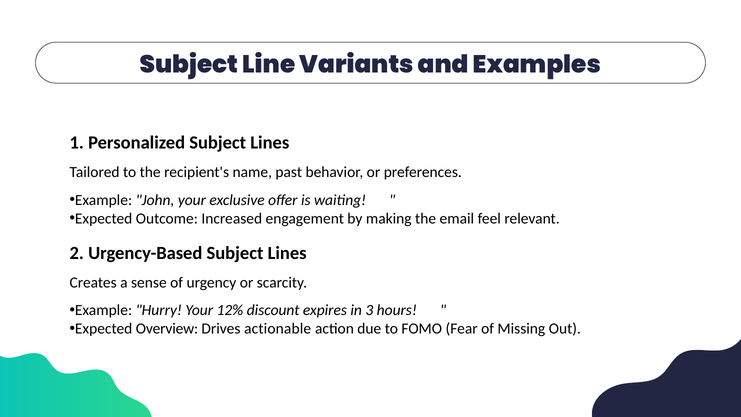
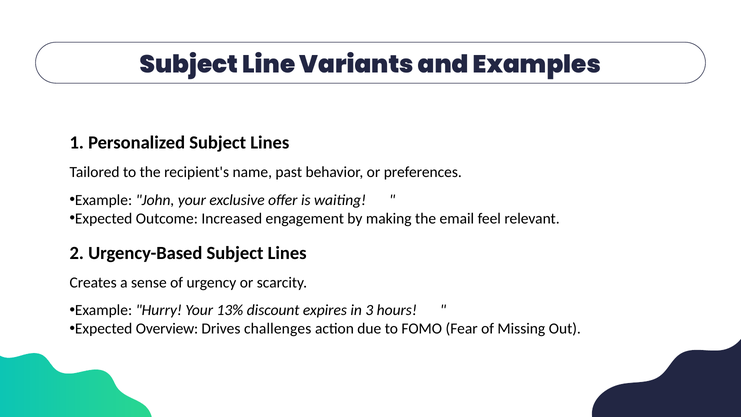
12%: 12% -> 13% (230, 310)
actionable: actionable -> challenges (278, 329)
